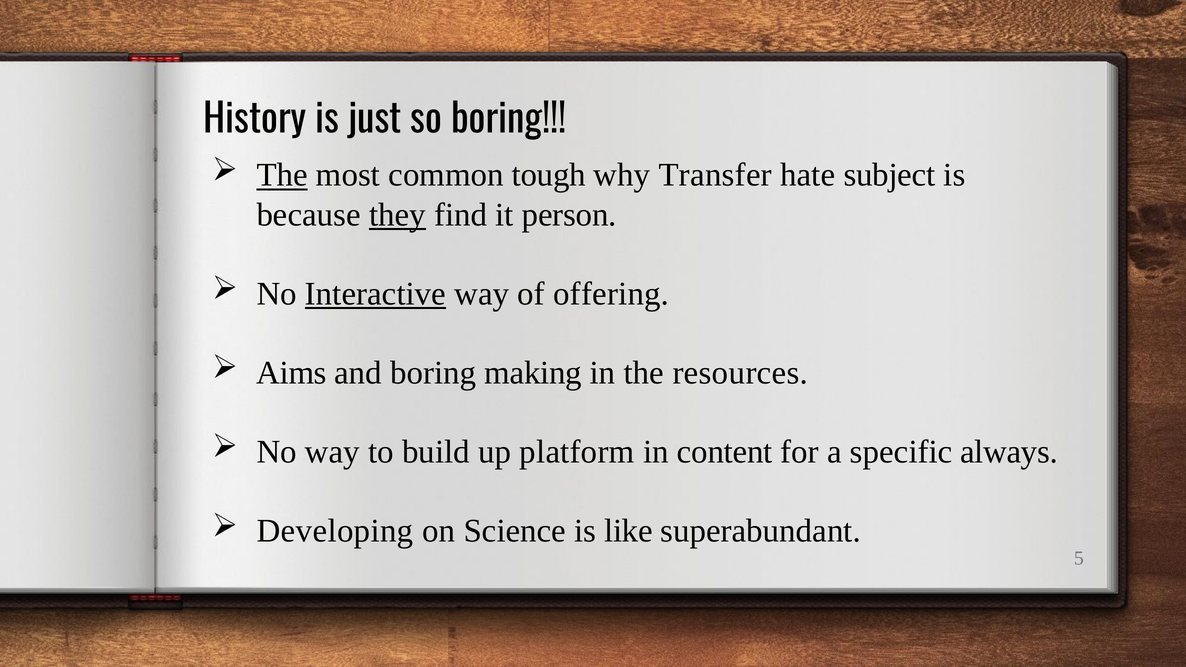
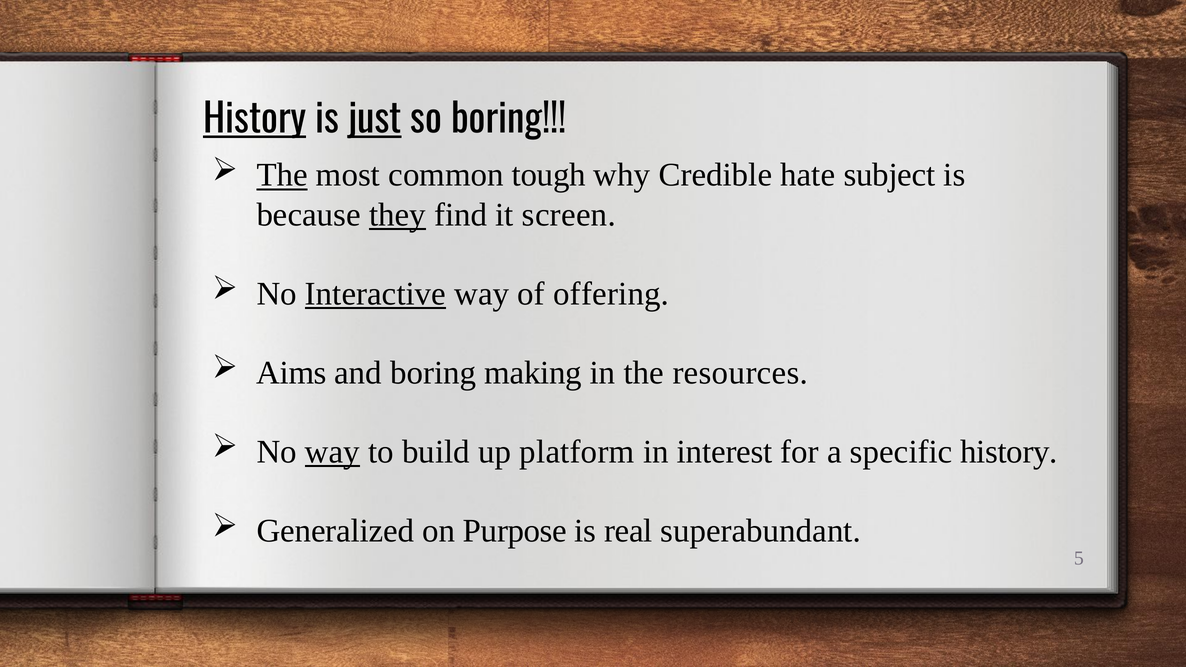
History underline: none -> present (255, 120)
just underline: none -> present (375, 120)
Transfer: Transfer -> Credible (715, 175)
person: person -> screen (569, 215)
way underline: none -> present (332, 452)
content: content -> interest (725, 452)
specific always: always -> history (1009, 452)
Developing: Developing -> Generalized (335, 531)
Science: Science -> Purpose (515, 531)
like: like -> real (628, 531)
